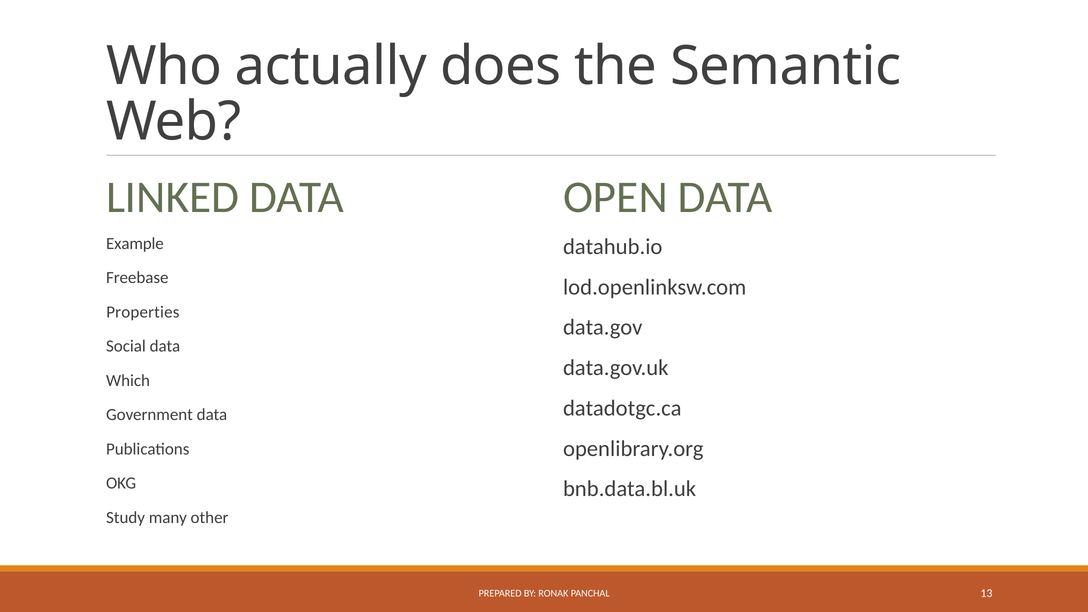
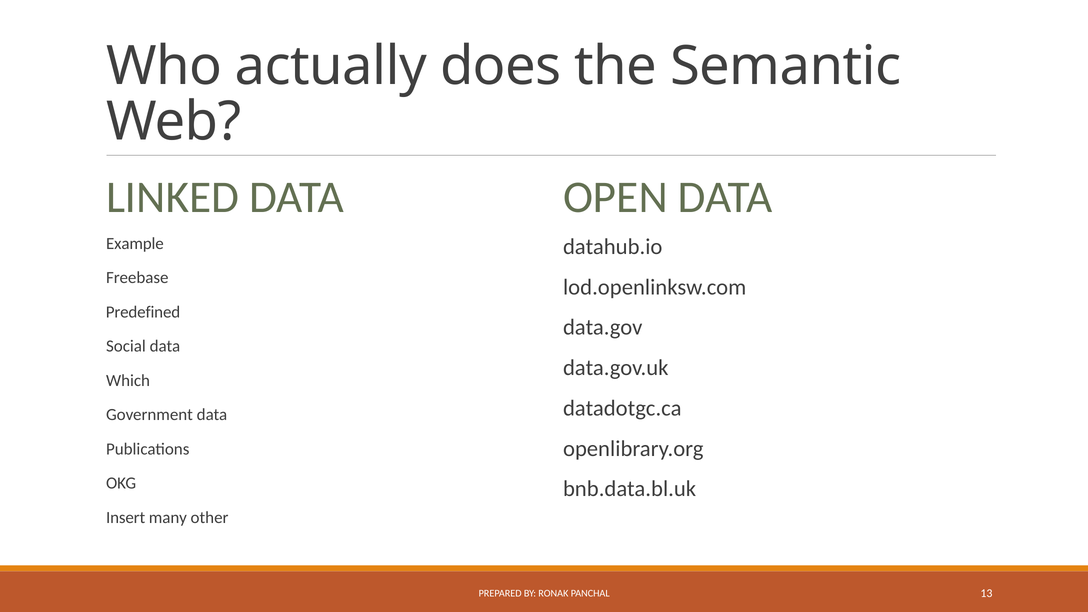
Properties: Properties -> Predefined (143, 312)
Study: Study -> Insert (126, 518)
